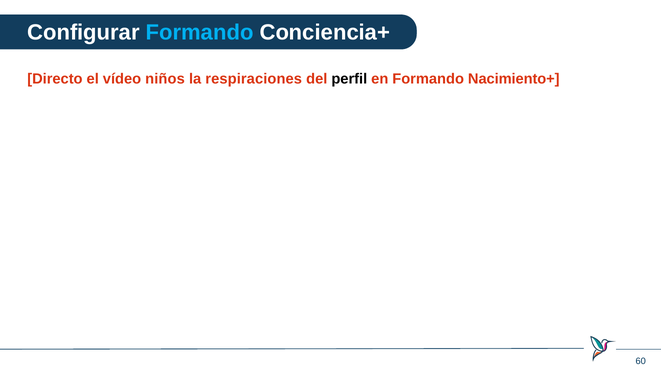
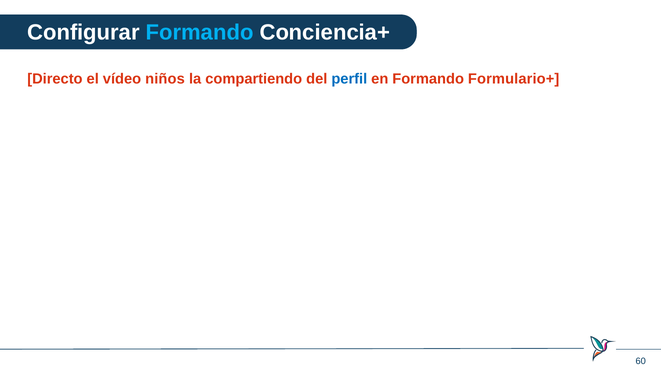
respiraciones: respiraciones -> compartiendo (254, 79)
perfil colour: black -> blue (349, 79)
Nacimiento+: Nacimiento+ -> Formulario+ (514, 79)
